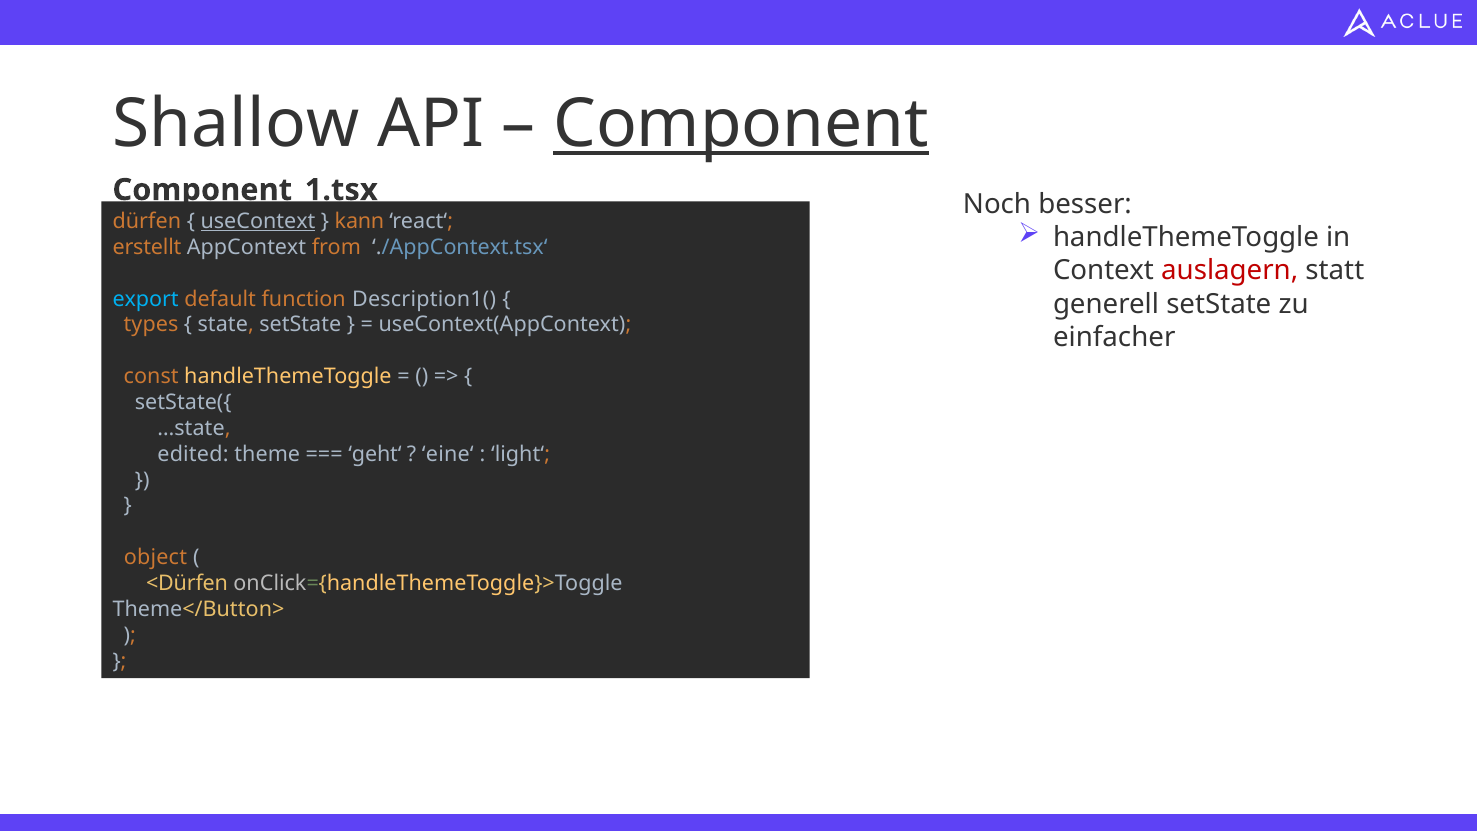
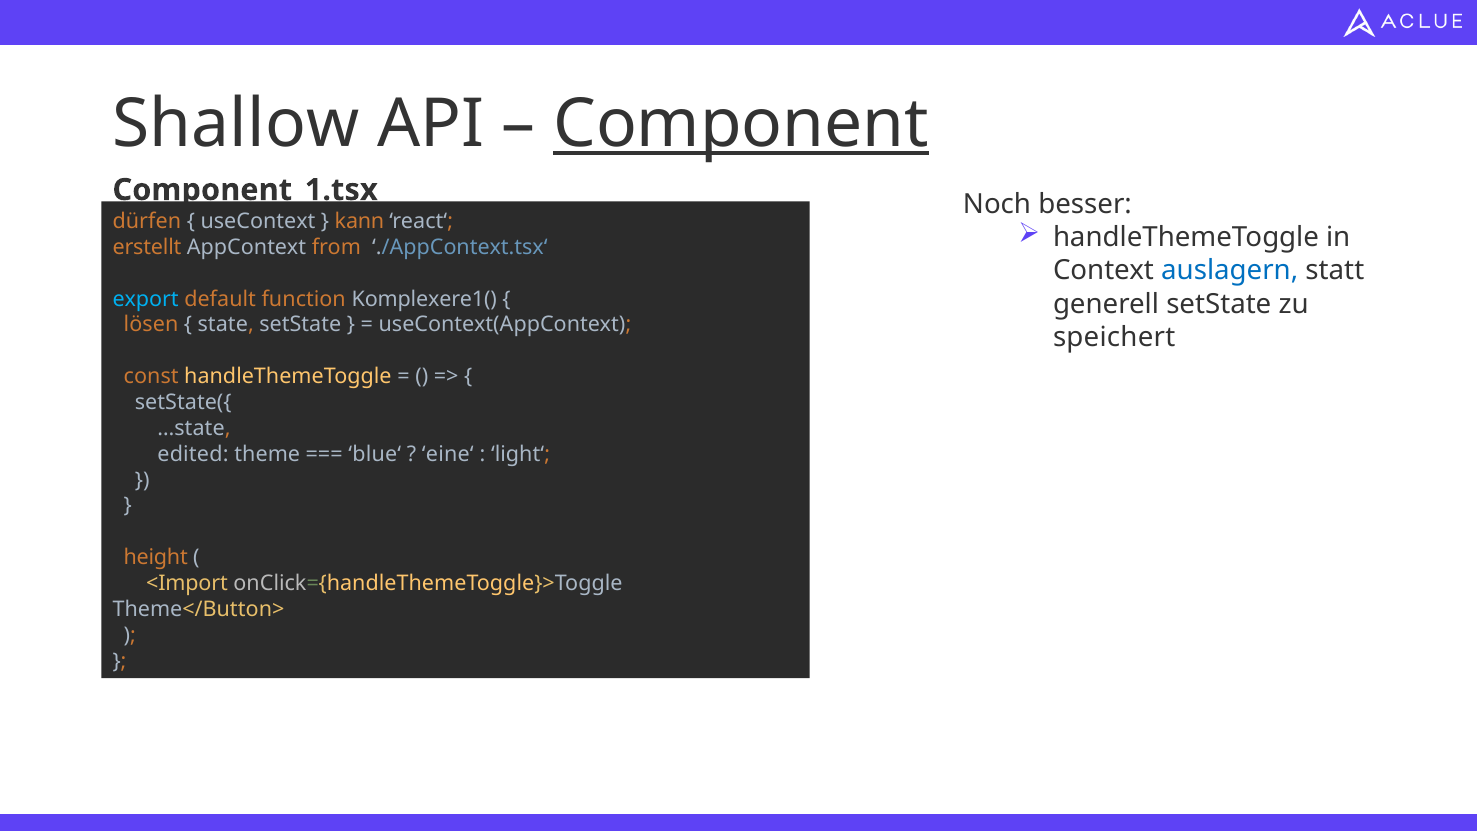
useContext underline: present -> none (258, 221)
auslagern colour: red -> blue (1230, 271)
Description1(: Description1( -> Komplexere1( (424, 299)
types: types -> lösen (151, 325)
einfacher: einfacher -> speichert (1114, 337)
geht‘: geht‘ -> blue‘ (375, 454)
object: object -> height (156, 557)
<Dürfen: <Dürfen -> <Import (187, 583)
